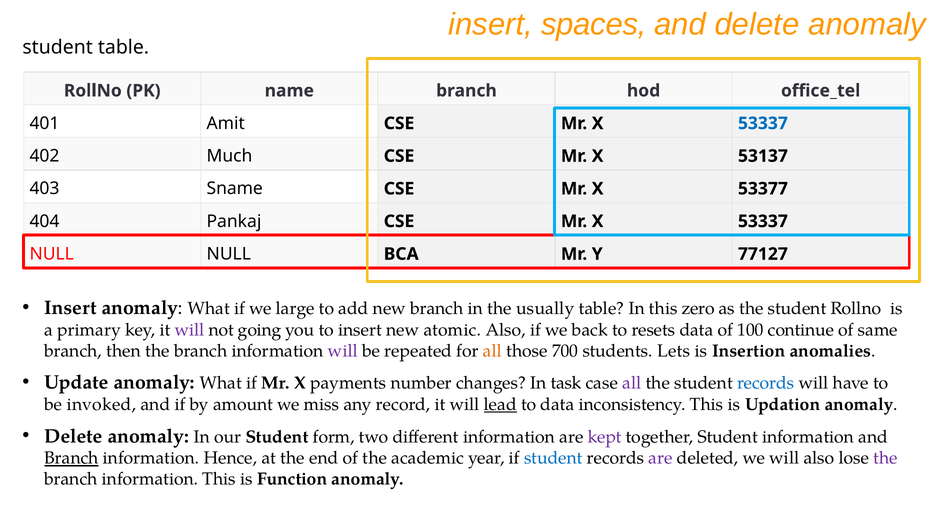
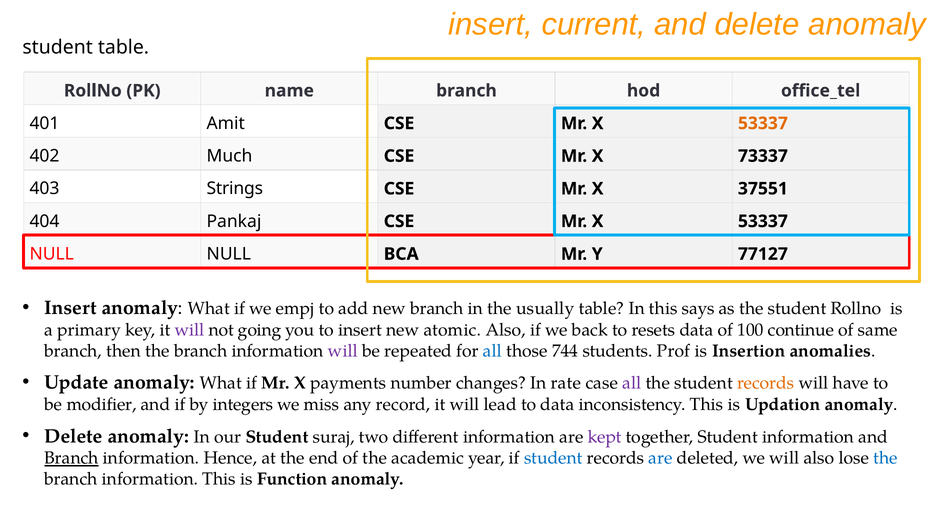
spaces: spaces -> current (594, 24)
53337 colour: blue -> orange (763, 123)
53137: 53137 -> 73337 (763, 156)
Sname: Sname -> Strings (235, 189)
53377: 53377 -> 37551 (763, 189)
large: large -> empj (295, 308)
zero: zero -> says (698, 308)
all colour: orange -> blue (492, 351)
700: 700 -> 744 (565, 351)
Lets: Lets -> Prof (674, 351)
task: task -> rate (566, 383)
records colour: blue -> orange (766, 383)
invoked: invoked -> modifier (102, 404)
amount: amount -> integers (243, 404)
lead underline: present -> none (500, 404)
form: form -> suraj (334, 437)
are colour: purple -> blue (660, 458)
the colour: purple -> blue (886, 458)
